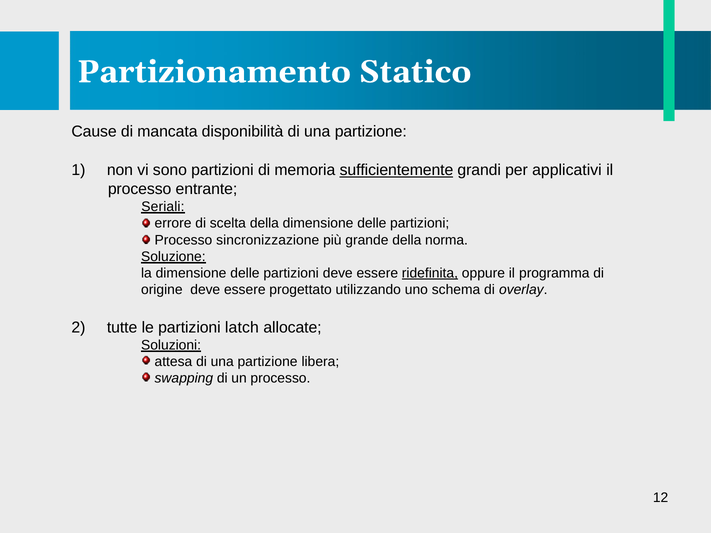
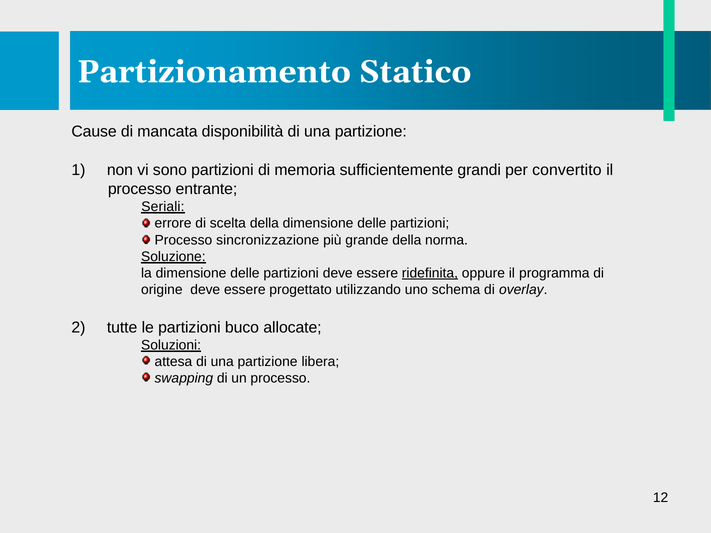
sufficientemente underline: present -> none (396, 170)
applicativi: applicativi -> convertito (567, 170)
latch: latch -> buco (242, 328)
